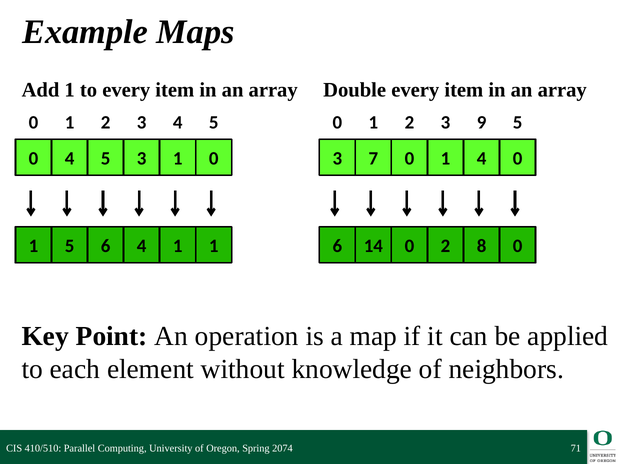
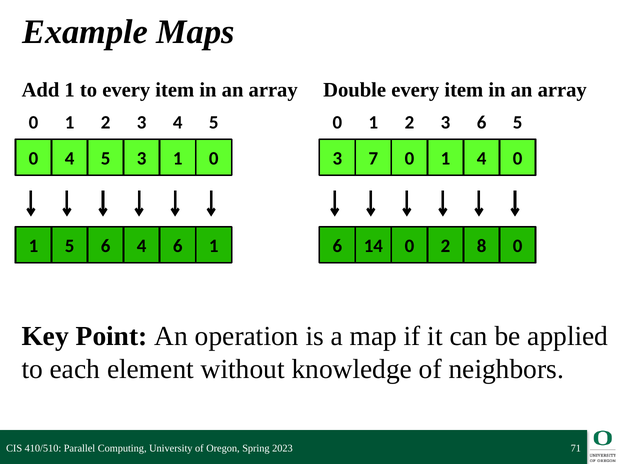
3 9: 9 -> 6 (482, 122)
4 1: 1 -> 6 (178, 246)
2074: 2074 -> 2023 (282, 448)
